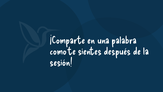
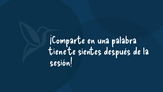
como: como -> tiene (58, 51)
